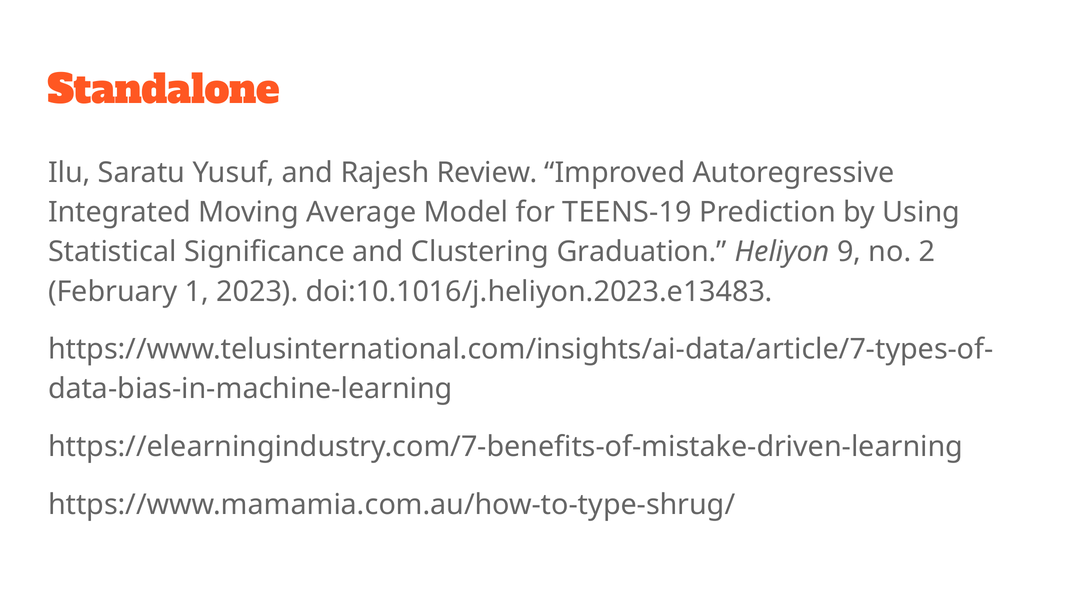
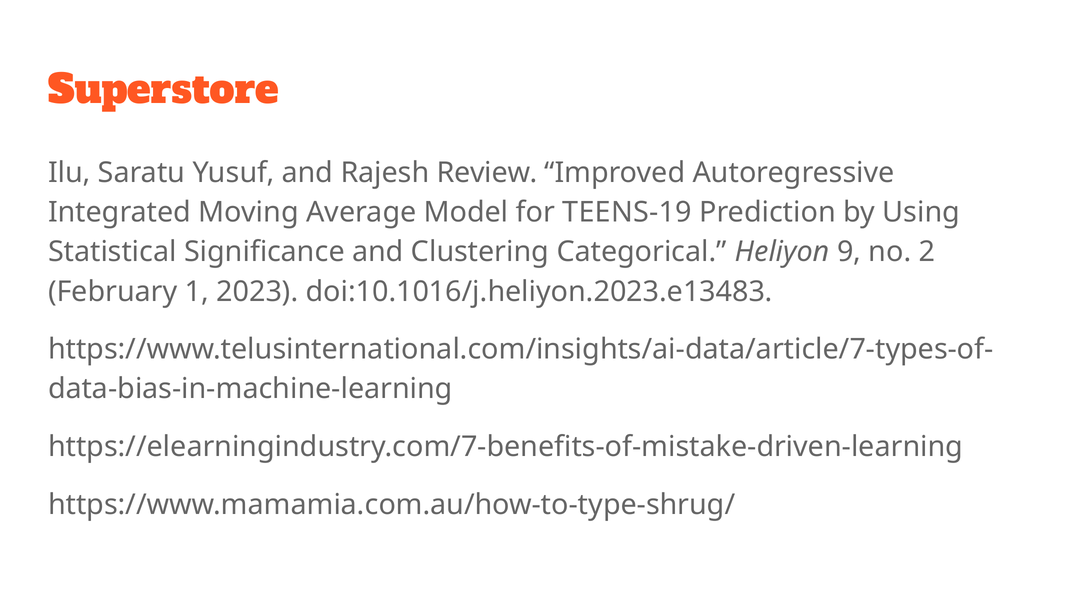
Standalone: Standalone -> Superstore (163, 90)
Graduation: Graduation -> Categorical (642, 252)
